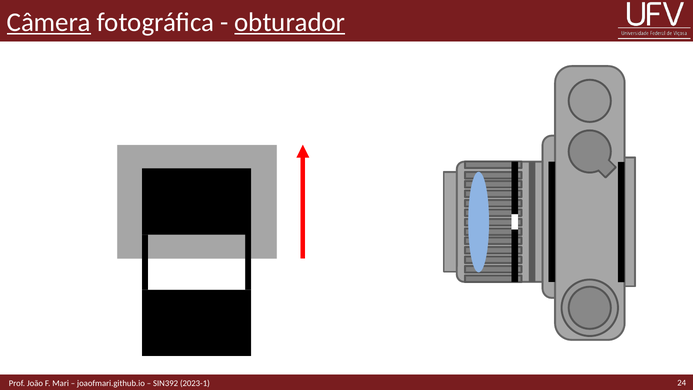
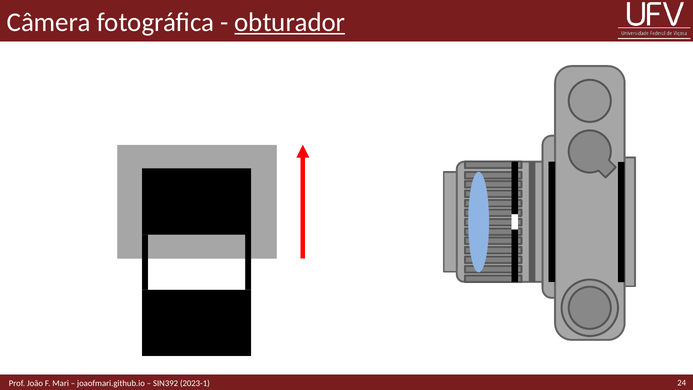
Câmera underline: present -> none (49, 22)
